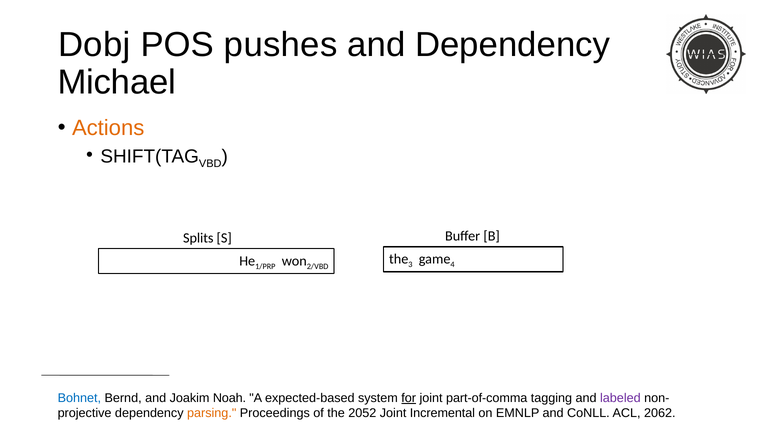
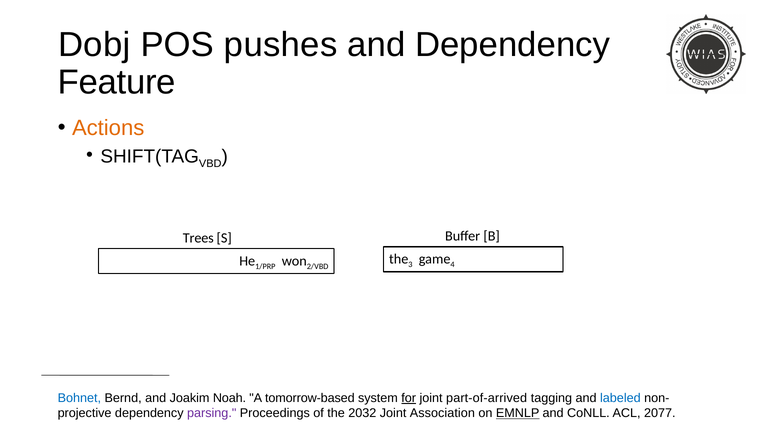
Michael: Michael -> Feature (117, 82)
Splits: Splits -> Trees (198, 238)
expected-based: expected-based -> tomorrow-based (310, 398)
part-of-comma: part-of-comma -> part-of-arrived (487, 398)
labeled colour: purple -> blue (620, 398)
parsing colour: orange -> purple (212, 414)
2052: 2052 -> 2032 (362, 414)
Incremental: Incremental -> Association (442, 414)
EMNLP underline: none -> present (518, 414)
2062: 2062 -> 2077 (660, 414)
